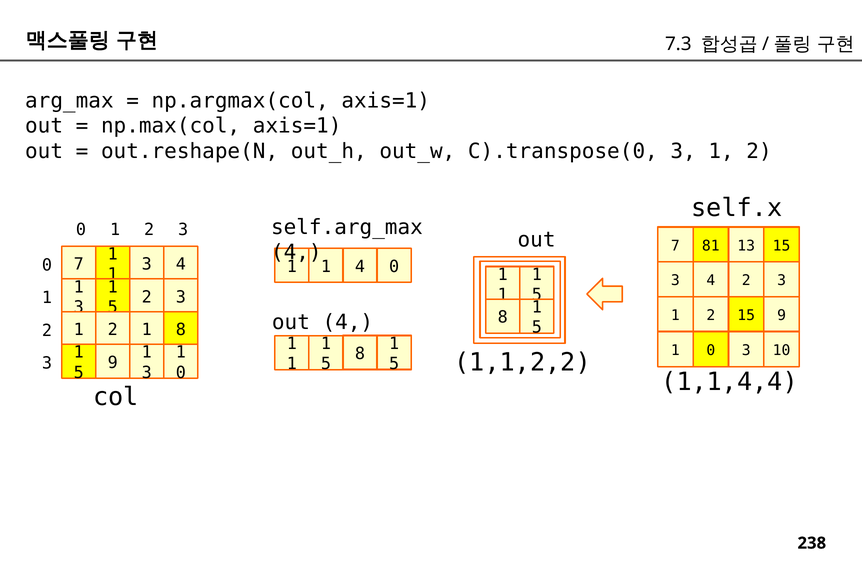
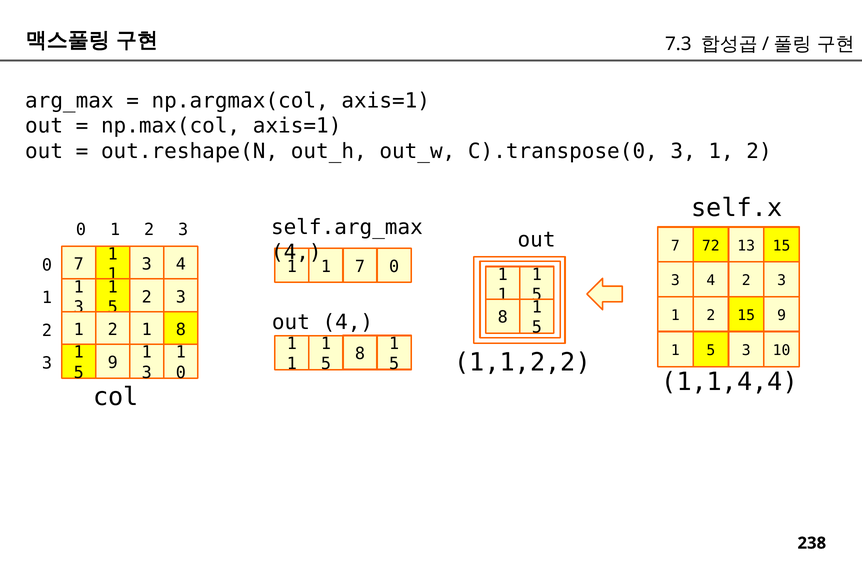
81: 81 -> 72 (711, 246)
1 4: 4 -> 7 (360, 267)
0: 0 -> 5 (711, 350)
